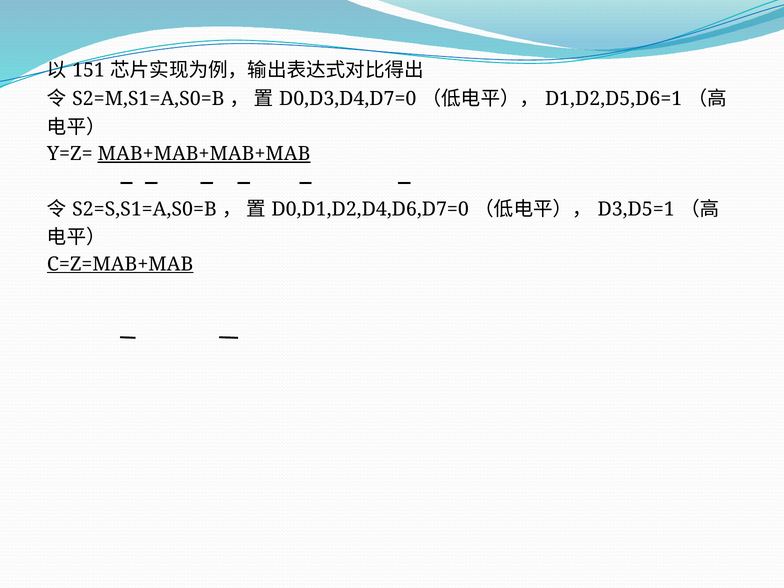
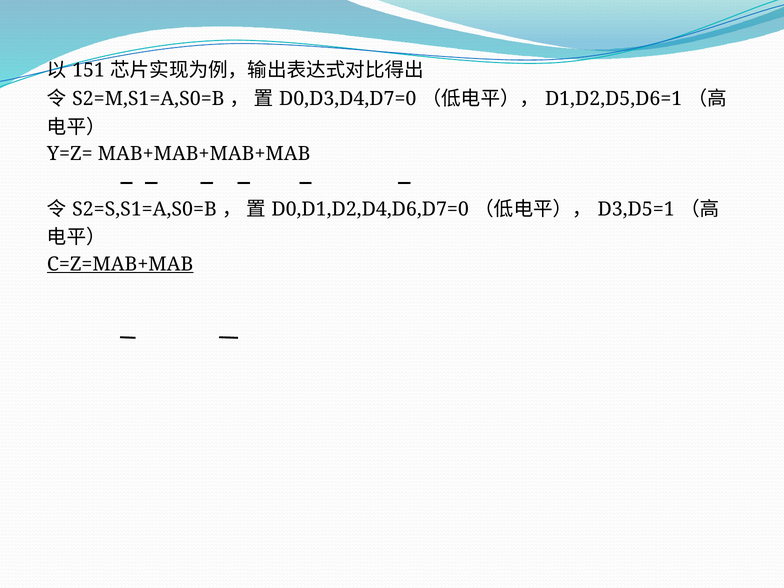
MAB+MAB+MAB+MAB underline: present -> none (204, 154)
